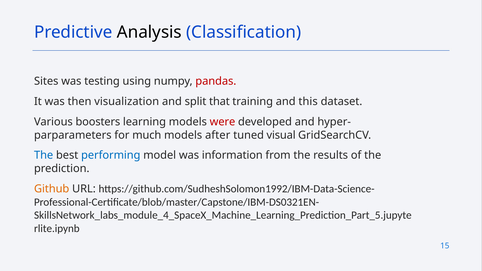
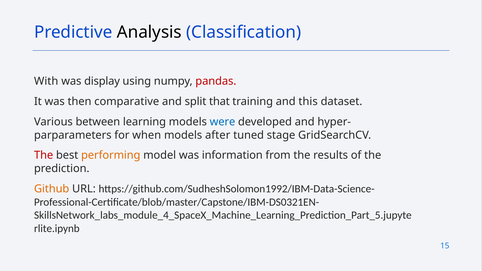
Sites: Sites -> With (46, 81)
testing: testing -> display (102, 81)
visualization: visualization -> comparative (127, 102)
boosters: boosters -> between (98, 122)
were colour: red -> blue (222, 122)
much: much -> when (147, 135)
visual: visual -> stage (281, 135)
The colour: blue -> red (44, 155)
performing colour: blue -> orange (111, 155)
